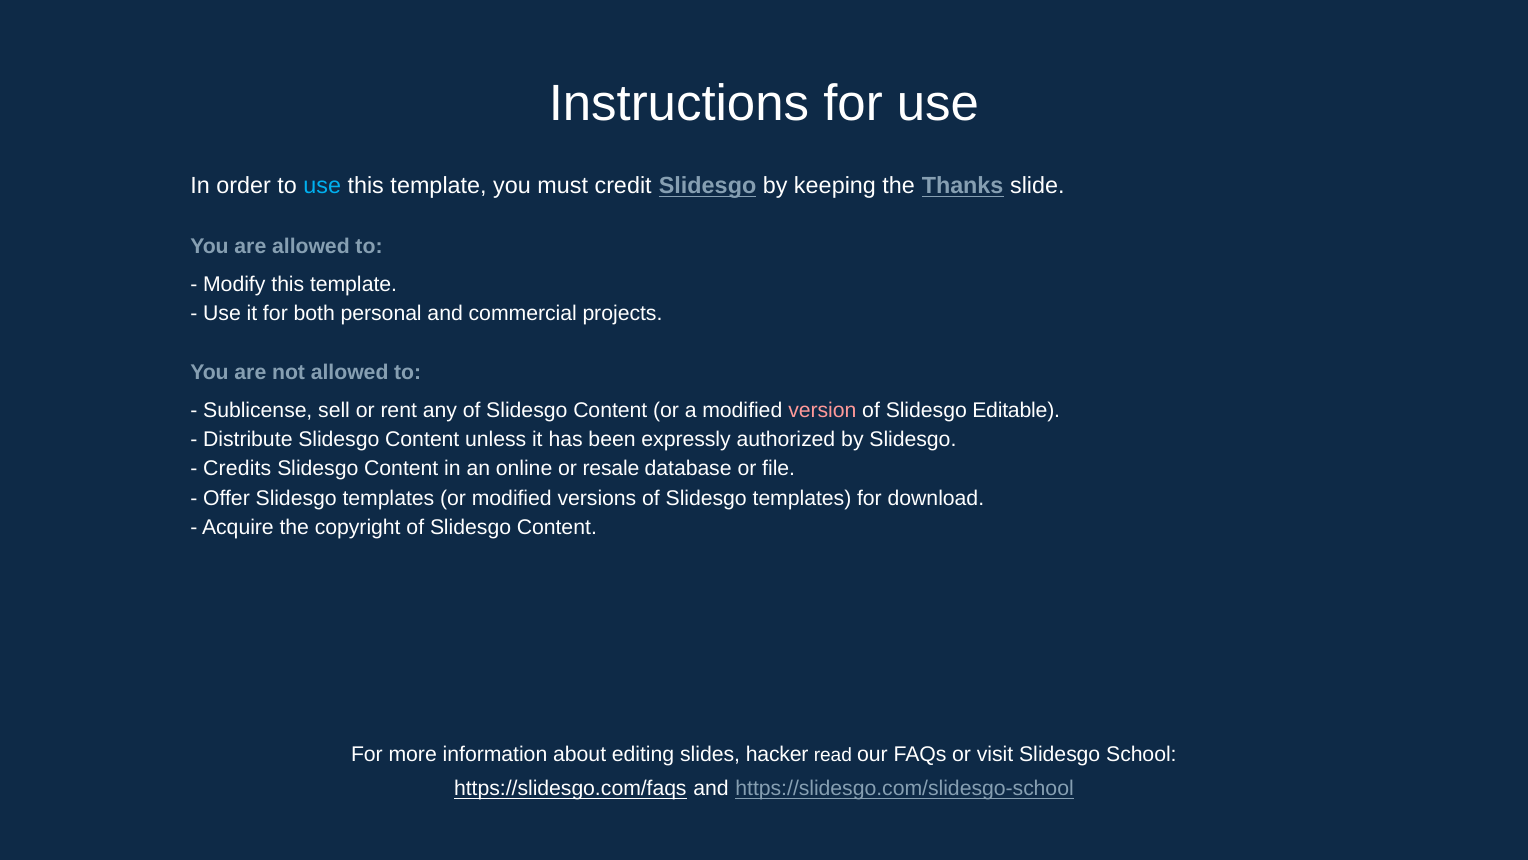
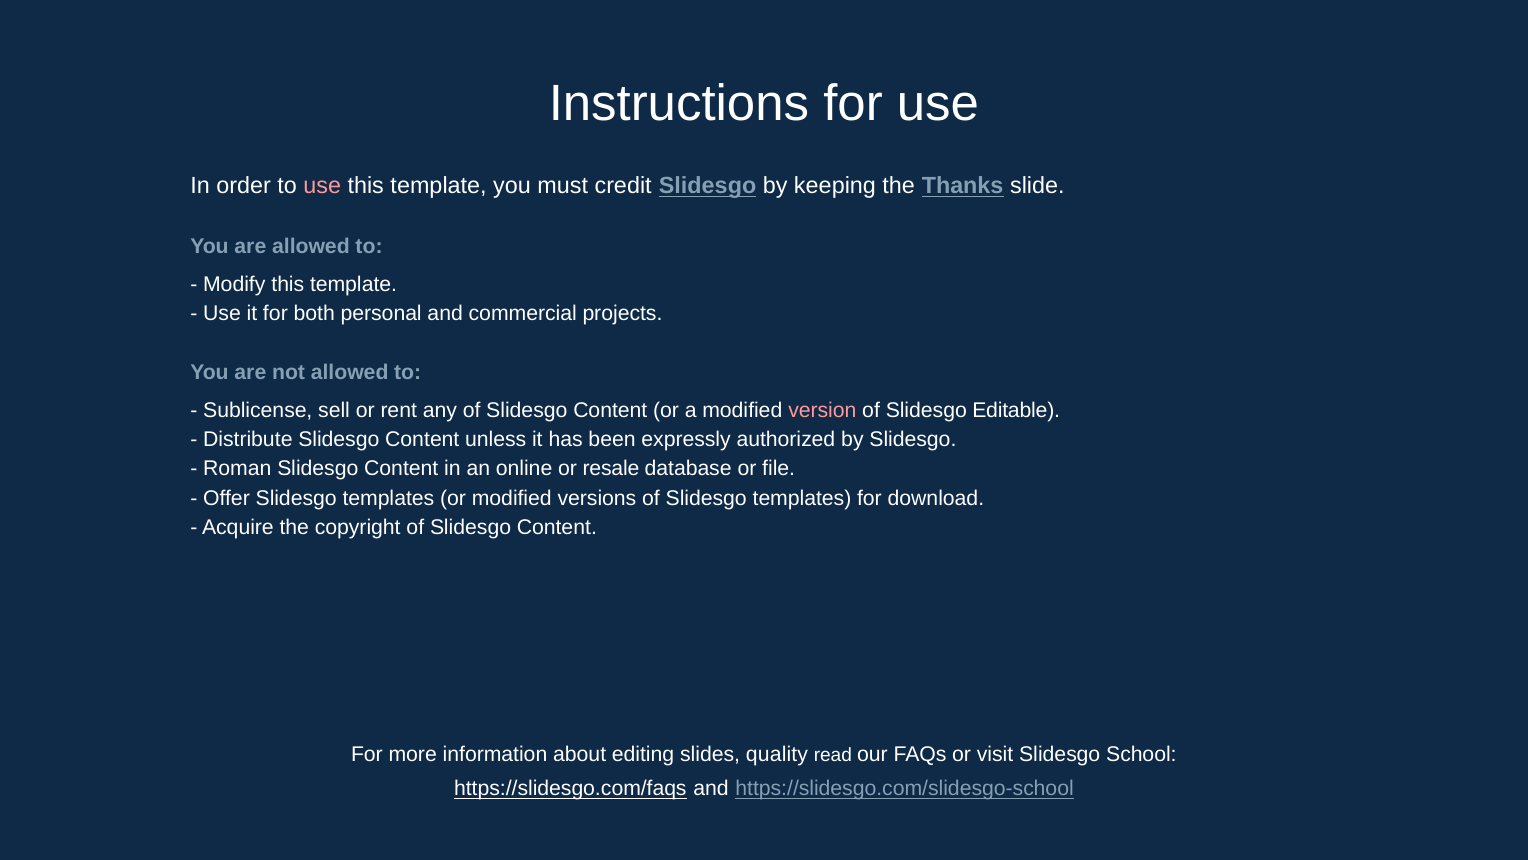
use colour: light blue -> pink (322, 186)
Credits: Credits -> Roman (237, 469)
hacker: hacker -> quality (777, 754)
